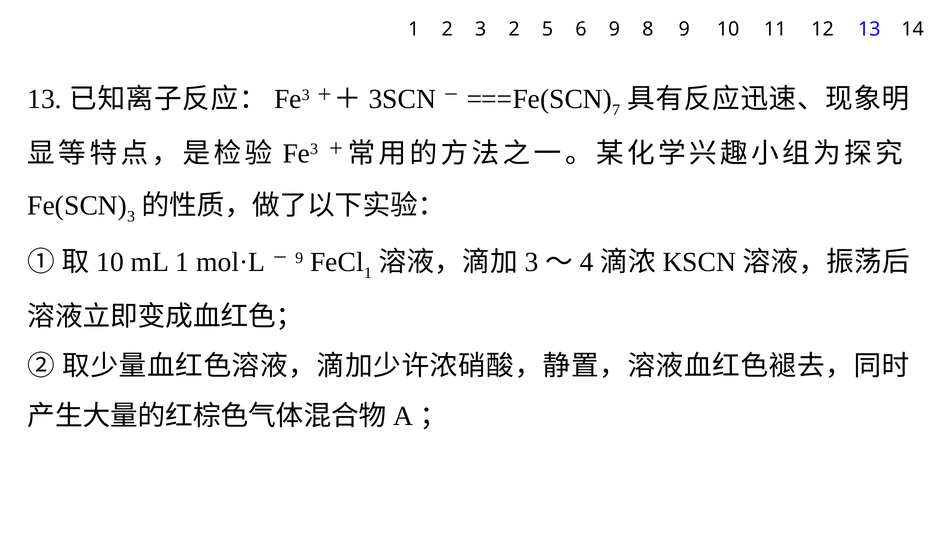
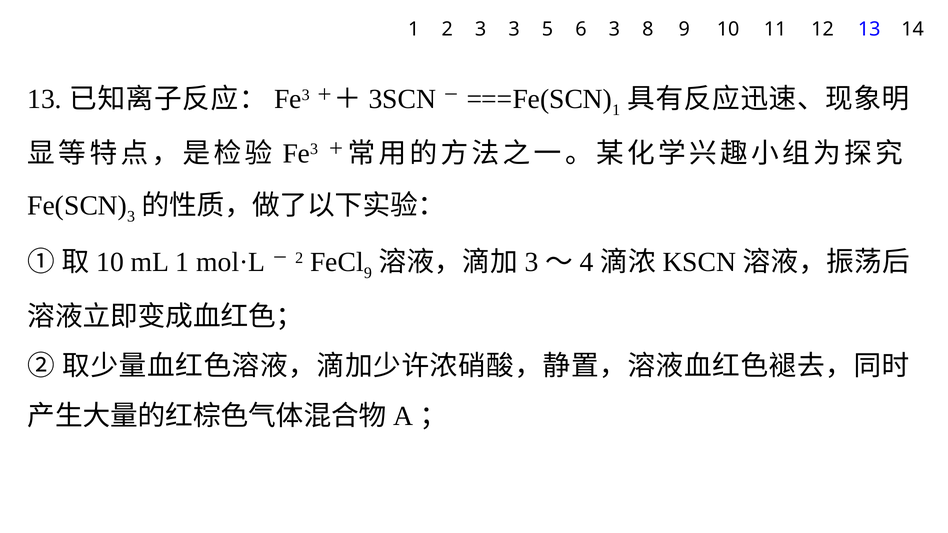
3 2: 2 -> 3 (514, 29)
6 9: 9 -> 3 (614, 29)
7: 7 -> 1 (616, 110)
9: 9 -> 2 (299, 258)
1: 1 -> 9 (368, 273)
